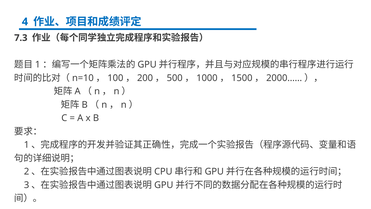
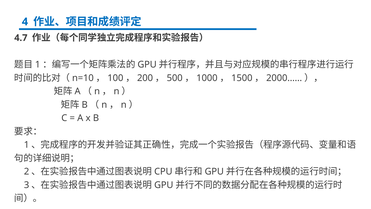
7.3: 7.3 -> 4.7 (21, 38)
